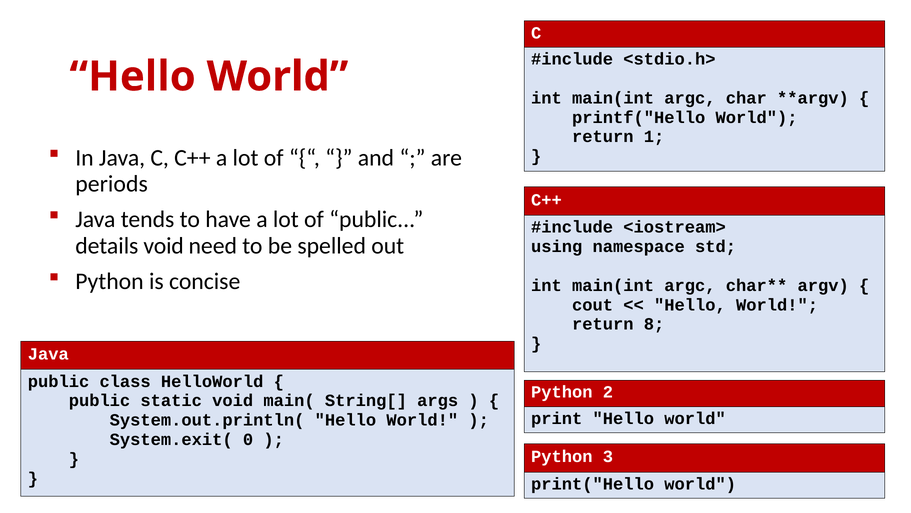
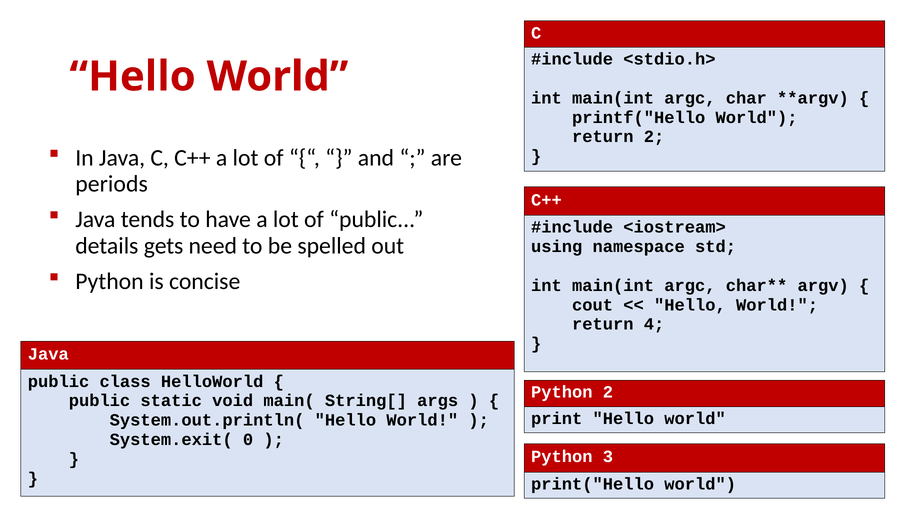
return 1: 1 -> 2 (654, 137)
details void: void -> gets (164, 245)
8: 8 -> 4 (654, 324)
